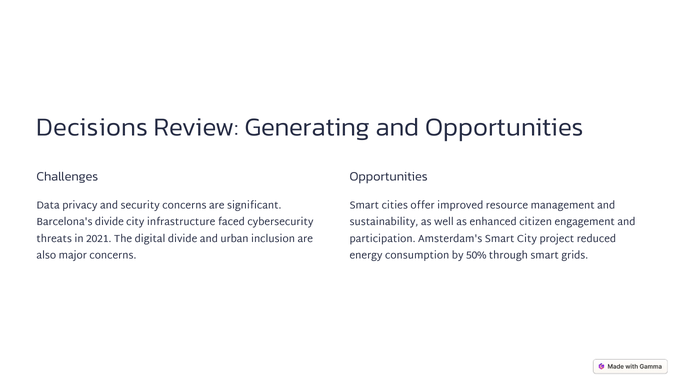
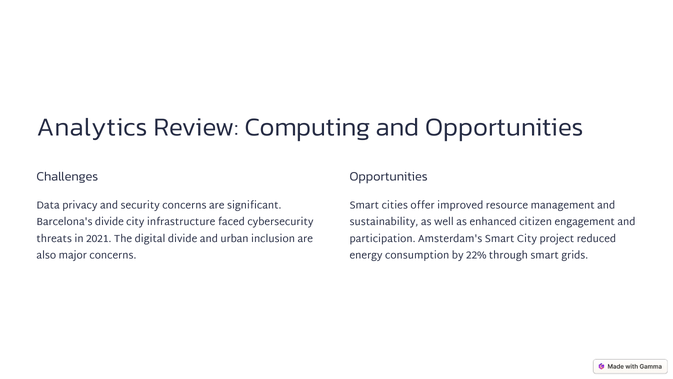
Decisions: Decisions -> Analytics (92, 127)
Generating: Generating -> Computing (307, 127)
50%: 50% -> 22% (476, 255)
